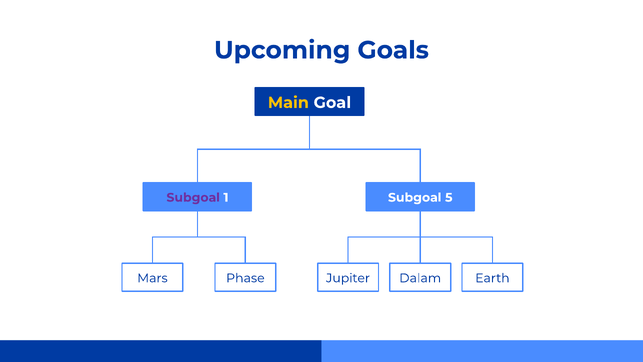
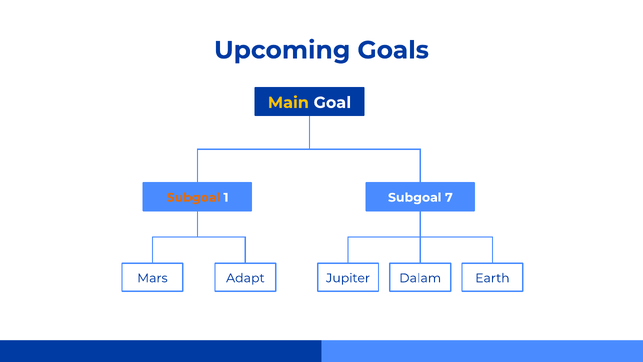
Subgoal colour: purple -> orange (193, 197)
5: 5 -> 7 (449, 197)
Phase: Phase -> Adapt (245, 278)
